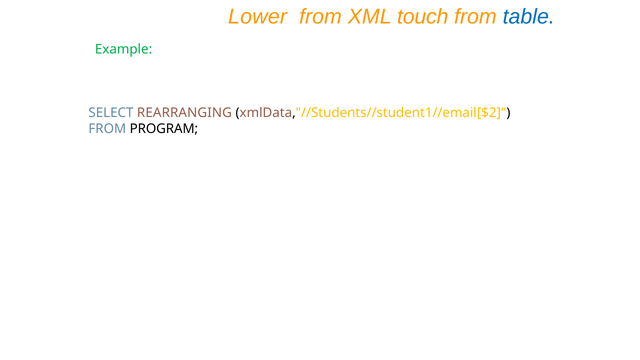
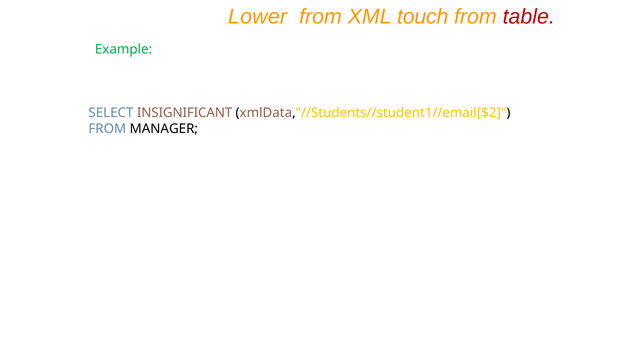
table colour: blue -> red (529, 17)
REARRANGING: REARRANGING -> INSIGNIFICANT (185, 113)
PROGRAM: PROGRAM -> MANAGER (164, 129)
